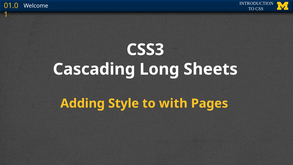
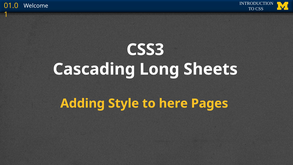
with: with -> here (173, 103)
